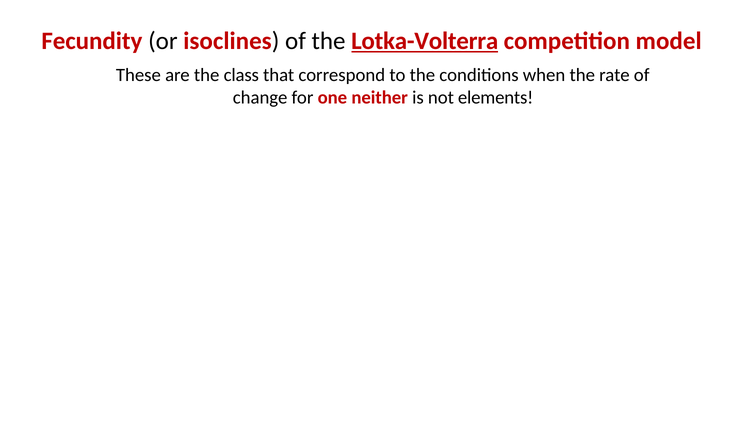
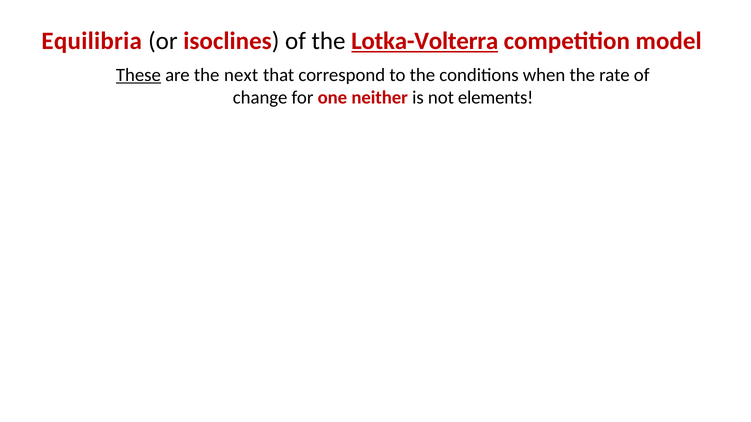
Fecundity: Fecundity -> Equilibria (92, 41)
These underline: none -> present (138, 75)
class: class -> next (241, 75)
